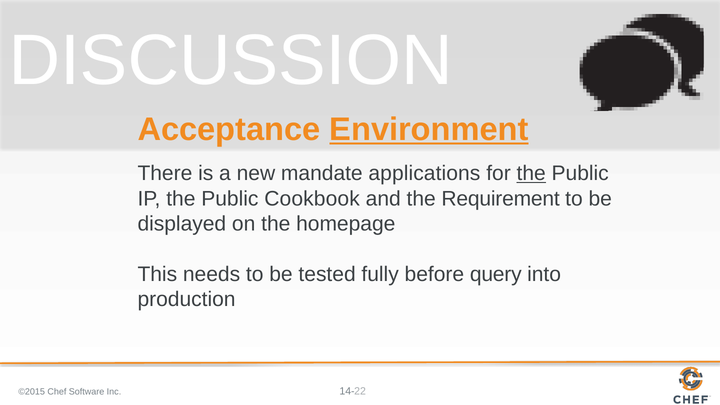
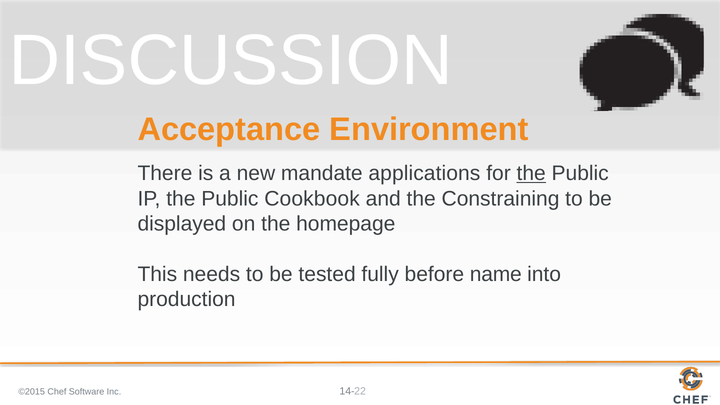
Environment underline: present -> none (429, 129)
Requirement: Requirement -> Constraining (501, 199)
query: query -> name (496, 274)
